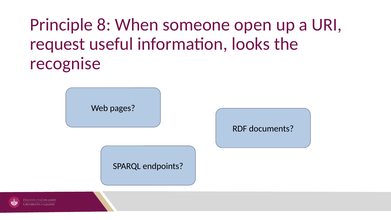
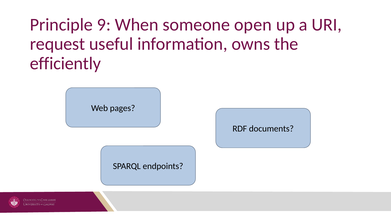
8: 8 -> 9 (104, 25)
looks: looks -> owns (251, 44)
recognise: recognise -> efficiently (65, 63)
